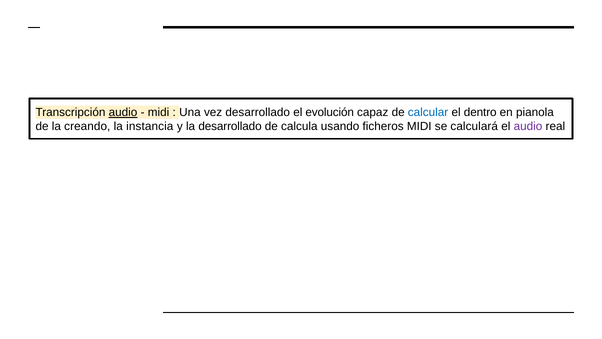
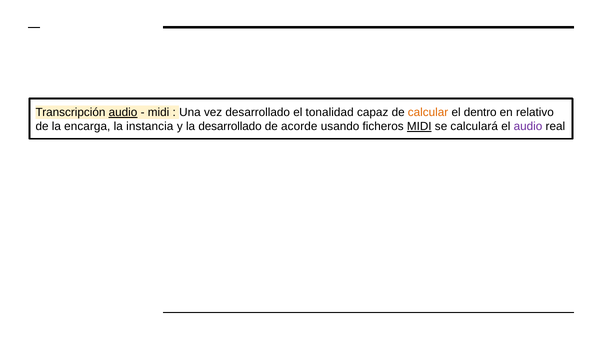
evolución: evolución -> tonalidad (330, 112)
calcular colour: blue -> orange (428, 112)
pianola: pianola -> relativo (535, 112)
creando: creando -> encarga (87, 126)
calcula: calcula -> acorde (299, 126)
MIDI underline: none -> present (419, 126)
